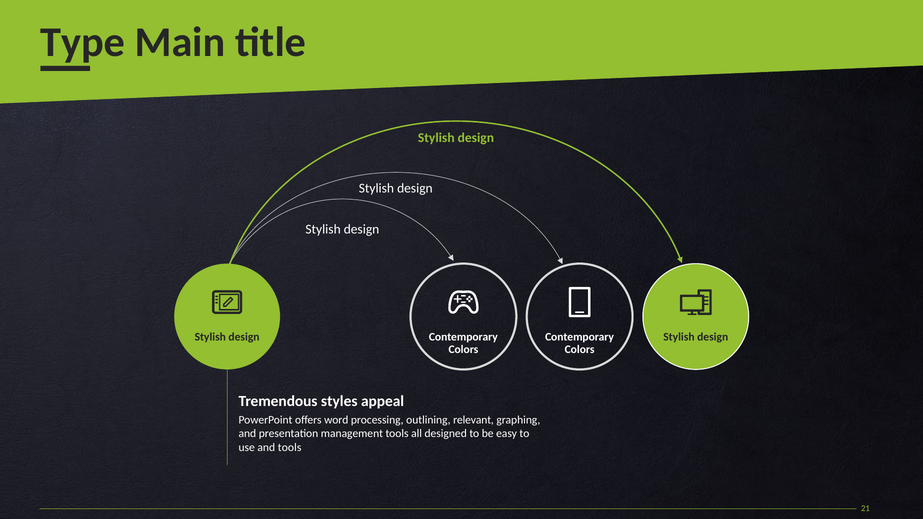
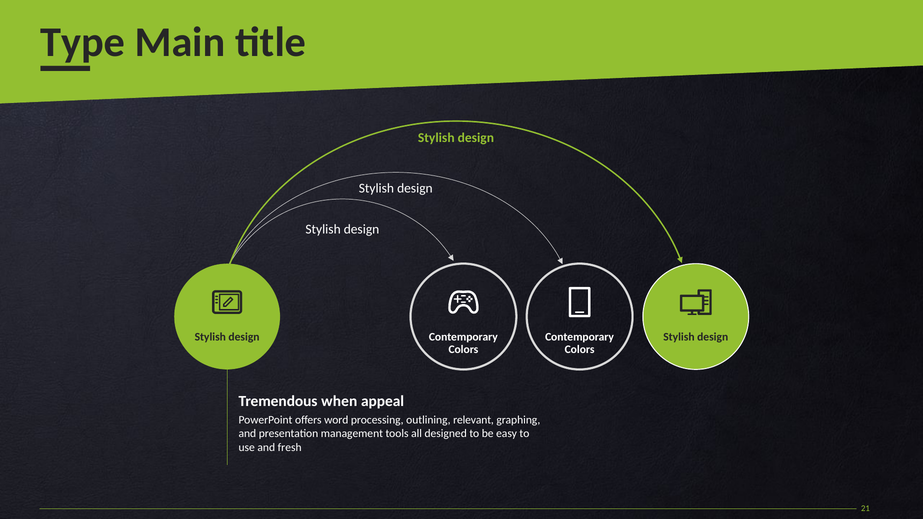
styles: styles -> when (339, 401)
and tools: tools -> fresh (290, 448)
